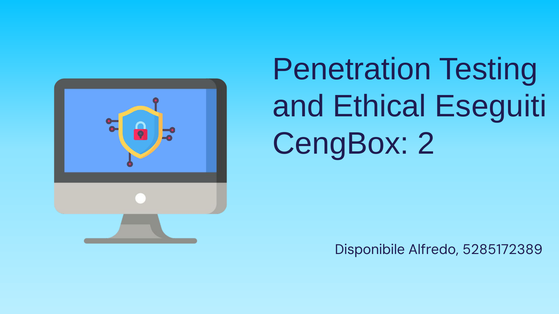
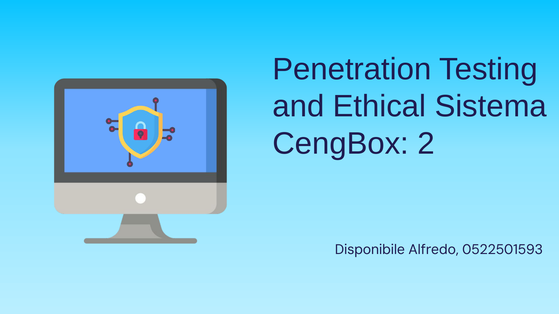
Eseguiti: Eseguiti -> Sistema (491, 107)
5285172389: 5285172389 -> 0522501593 (503, 250)
